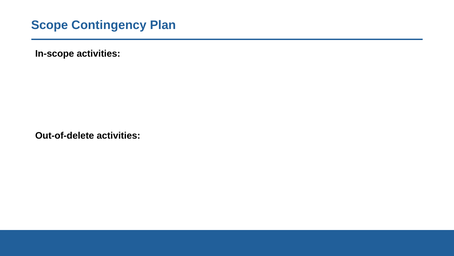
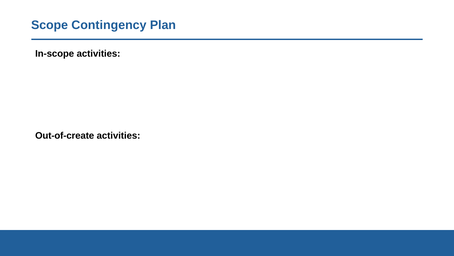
Out-of-delete: Out-of-delete -> Out-of-create (65, 135)
